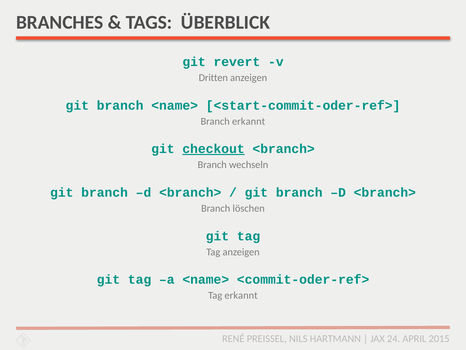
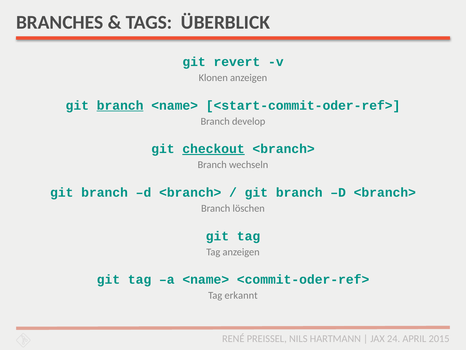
Dritten: Dritten -> Klonen (213, 78)
branch underline: none -> present (120, 105)
Branch erkannt: erkannt -> develop (249, 121)
